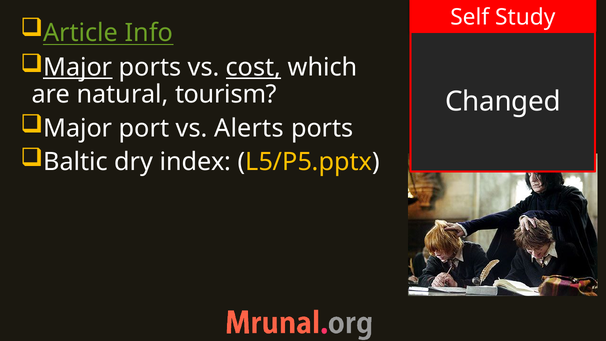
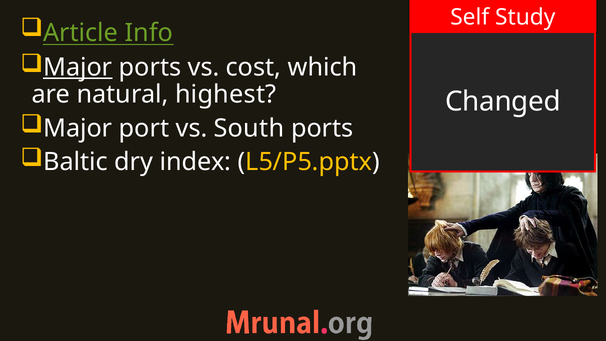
cost underline: present -> none (254, 67)
tourism: tourism -> highest (226, 95)
Alerts: Alerts -> South (249, 128)
